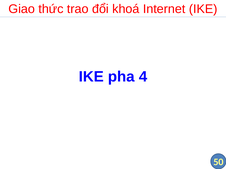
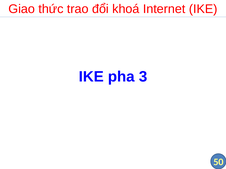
4: 4 -> 3 (143, 77)
